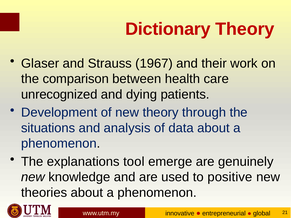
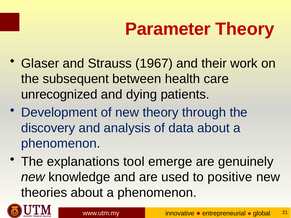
Dictionary: Dictionary -> Parameter (168, 29)
comparison: comparison -> subsequent (76, 79)
situations: situations -> discovery (48, 128)
